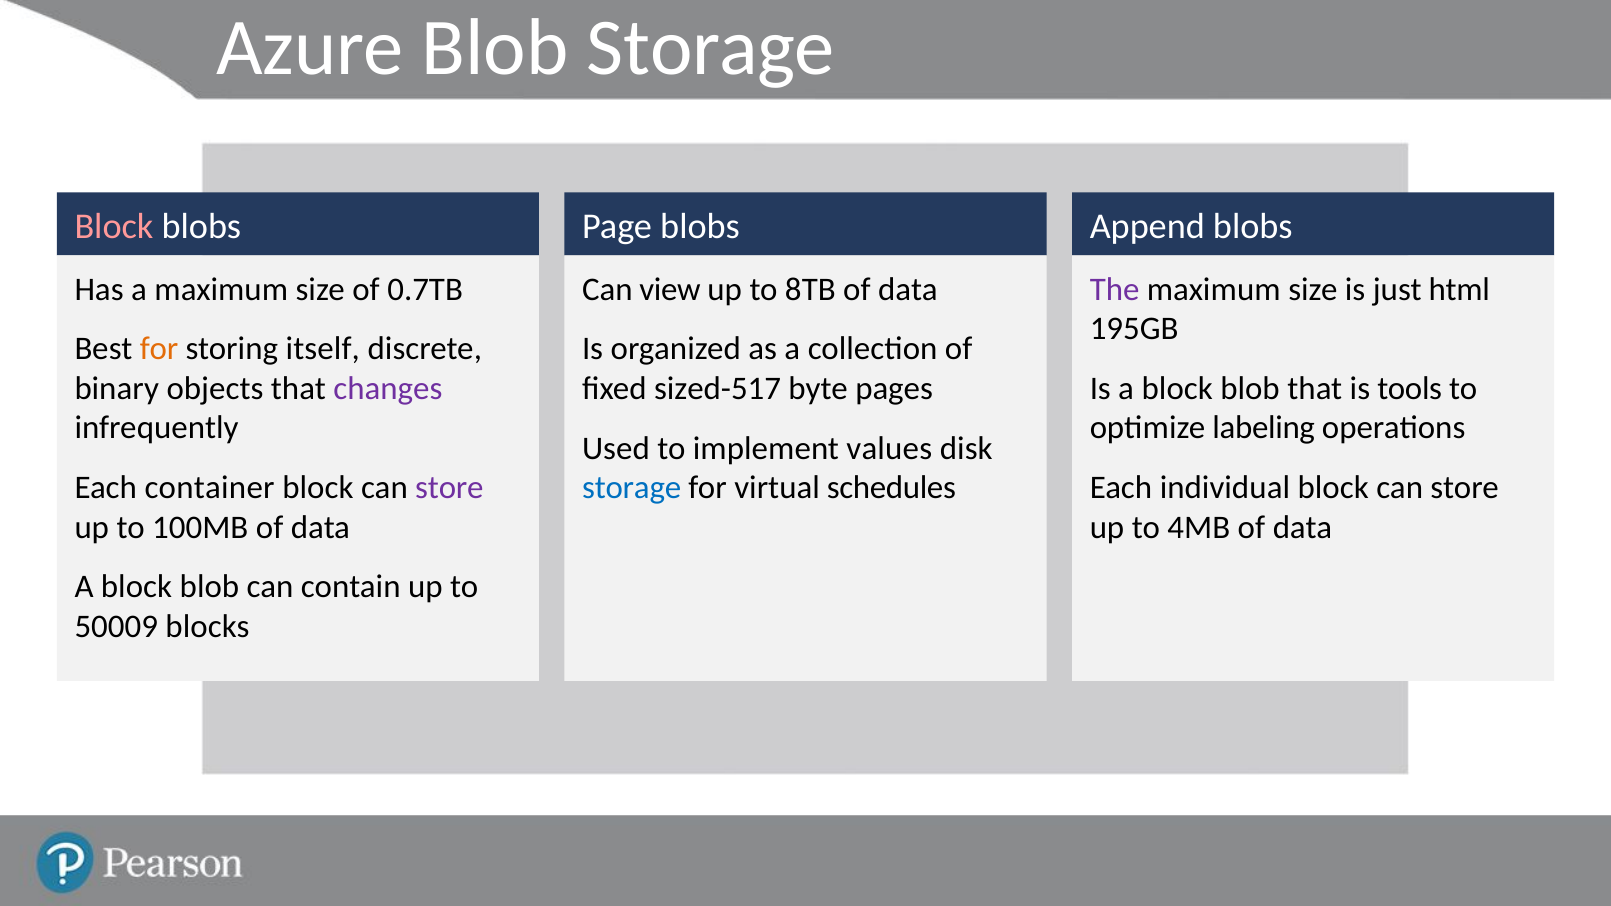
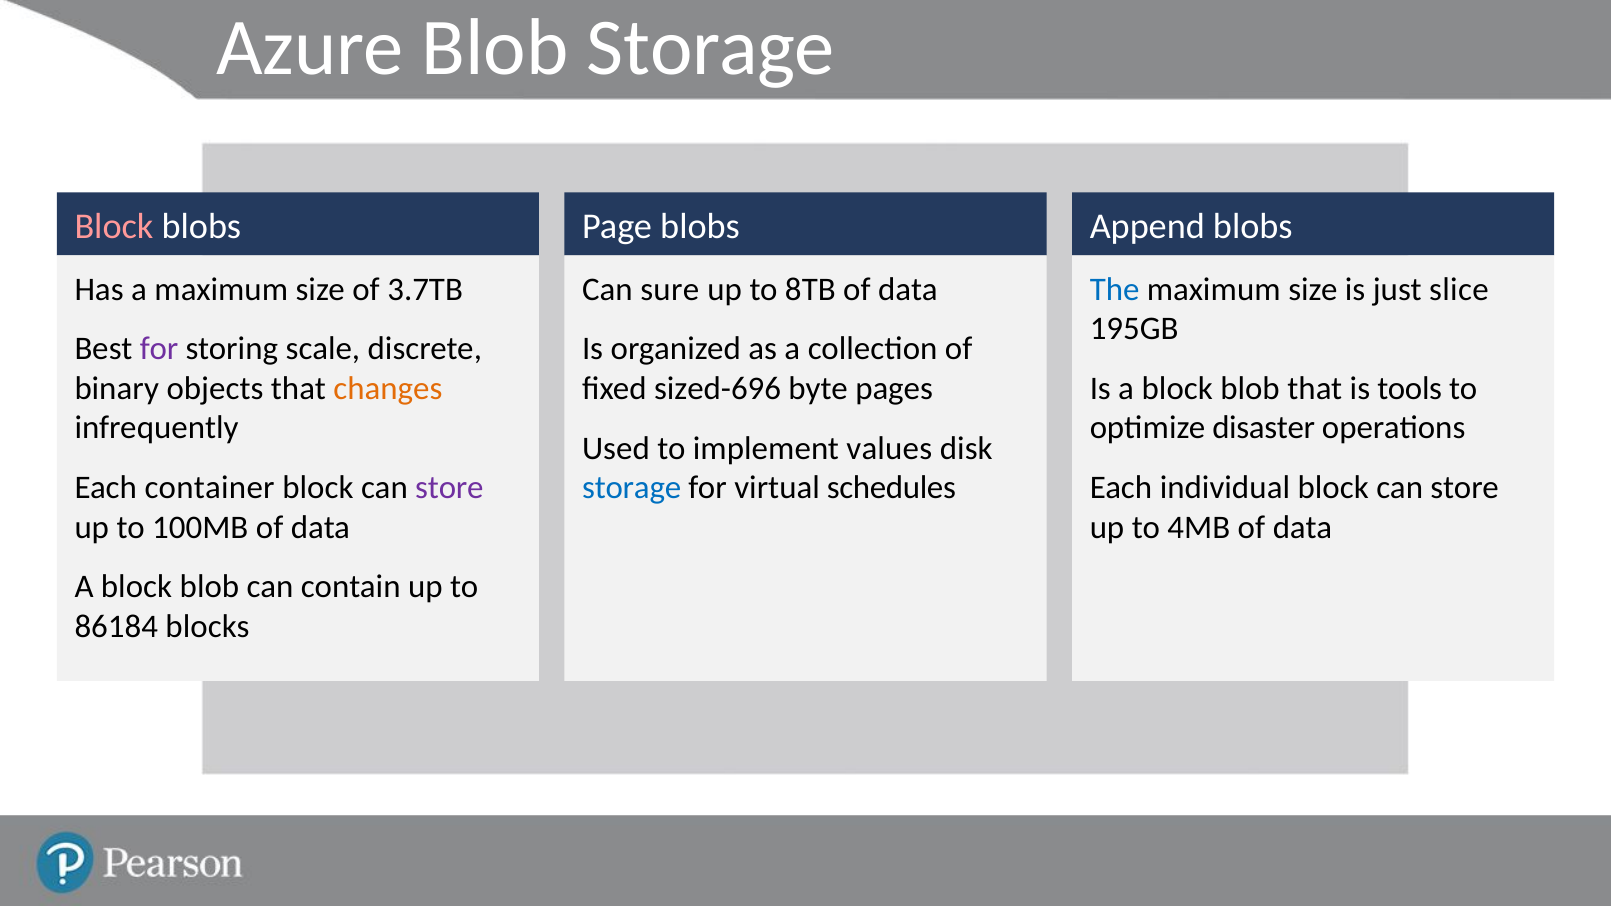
0.7TB: 0.7TB -> 3.7TB (425, 289)
view: view -> sure (670, 289)
The colour: purple -> blue (1115, 289)
html: html -> slice (1459, 289)
for colour: orange -> purple (159, 349)
itself: itself -> scale (323, 349)
changes colour: purple -> orange (388, 389)
sized-517: sized-517 -> sized-696 (718, 389)
labeling: labeling -> disaster (1264, 428)
50009: 50009 -> 86184 (116, 627)
